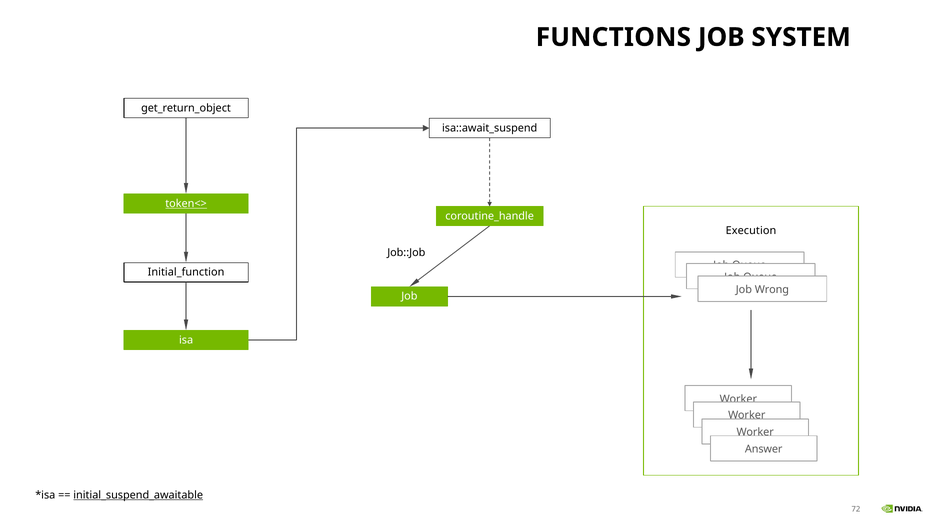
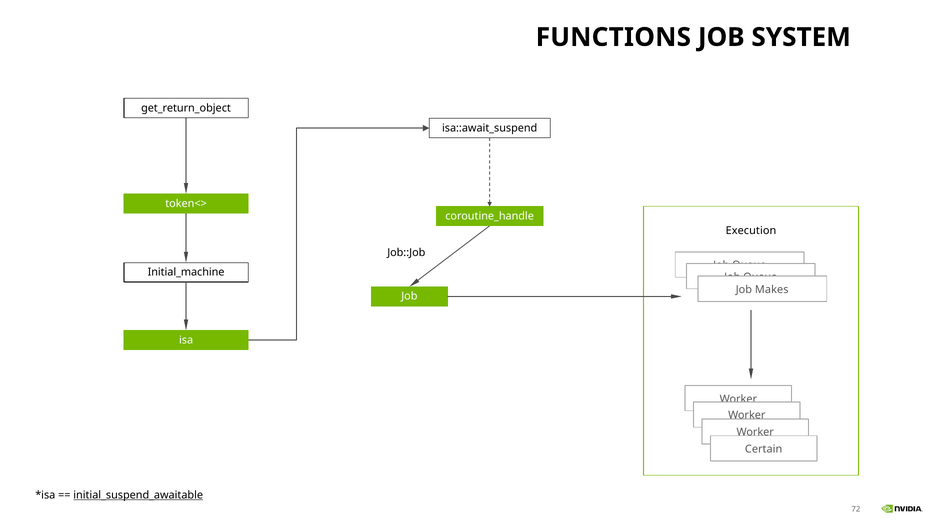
token<> underline: present -> none (186, 204)
Initial_function: Initial_function -> Initial_machine (186, 272)
Wrong: Wrong -> Makes (772, 289)
Answer: Answer -> Certain (764, 449)
